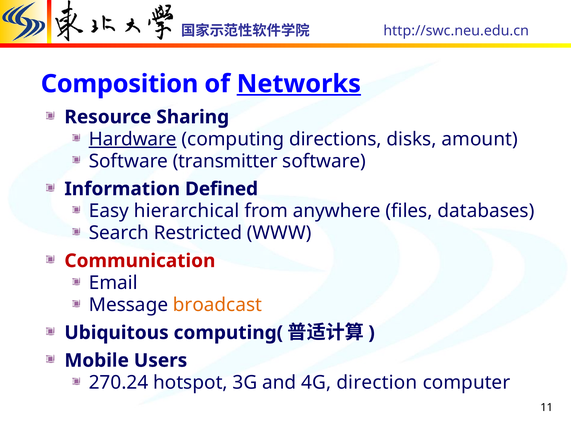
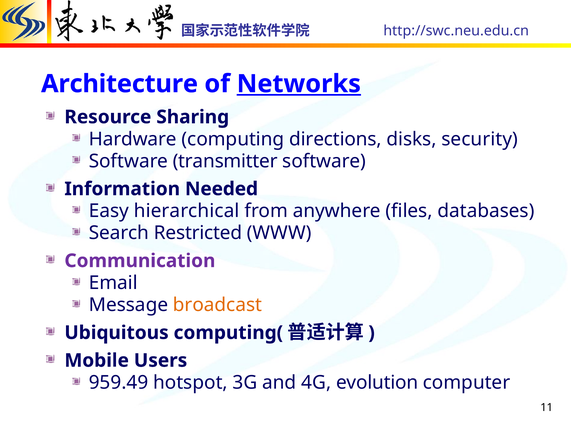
Composition: Composition -> Architecture (120, 84)
Hardware underline: present -> none (133, 139)
amount: amount -> security (480, 139)
Defined: Defined -> Needed (222, 189)
Communication colour: red -> purple (140, 261)
270.24: 270.24 -> 959.49 (119, 383)
direction: direction -> evolution (377, 383)
